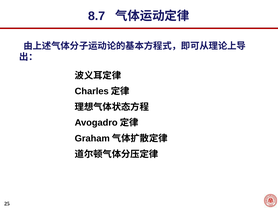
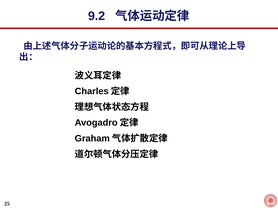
8.7: 8.7 -> 9.2 (97, 16)
